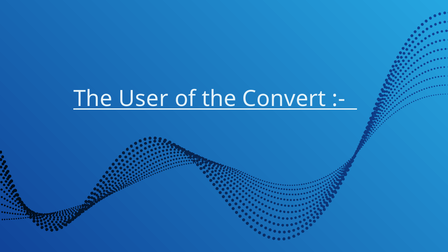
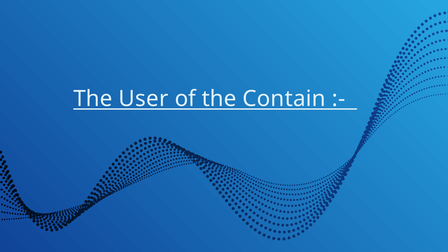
Convert: Convert -> Contain (284, 99)
